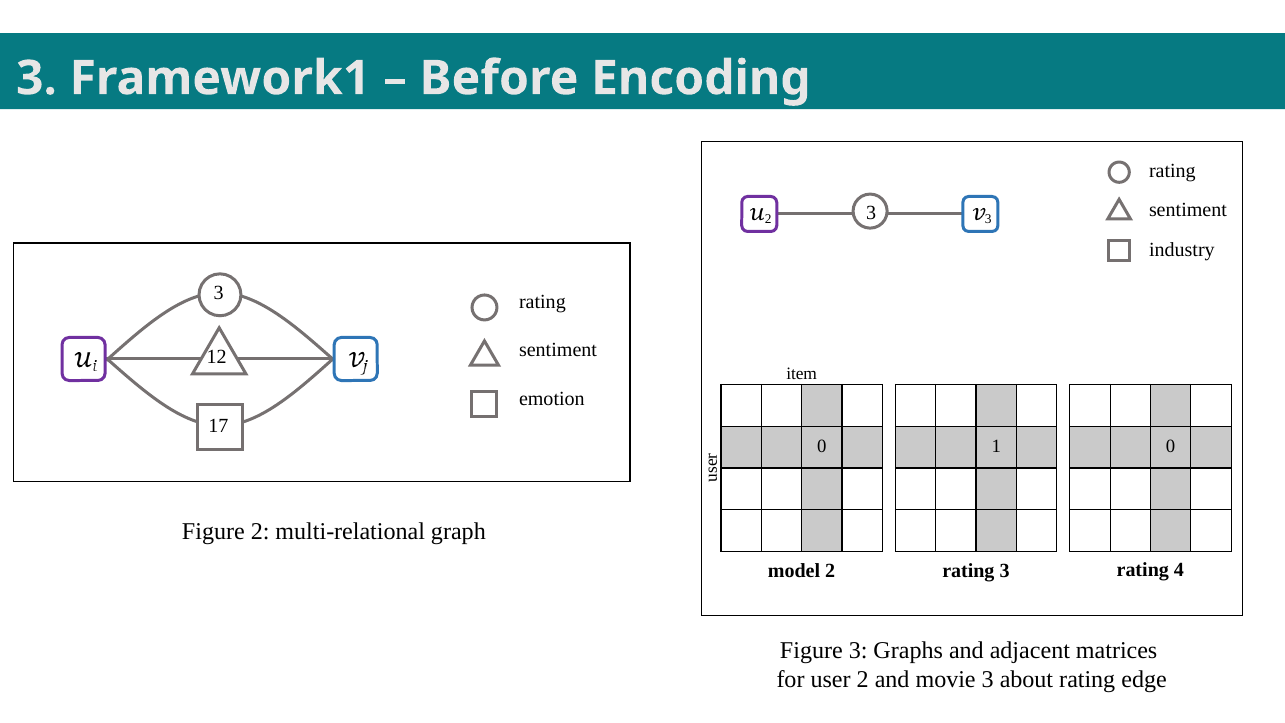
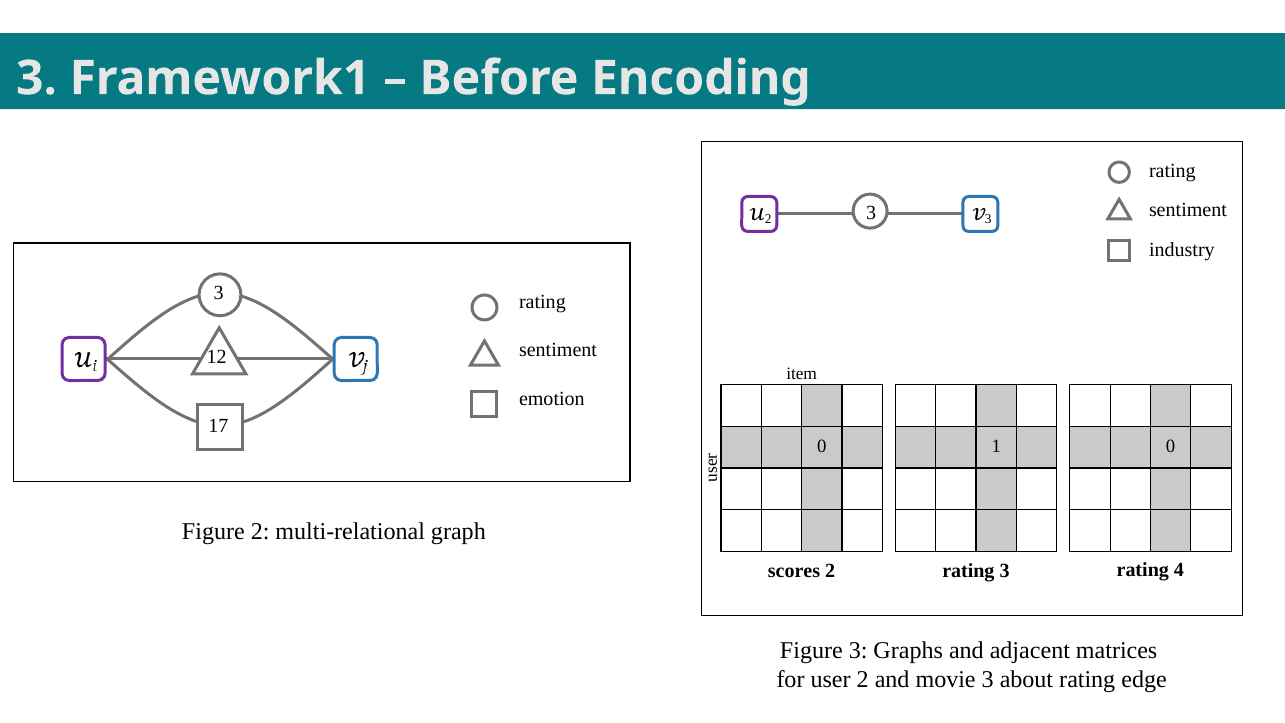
model: model -> scores (794, 571)
